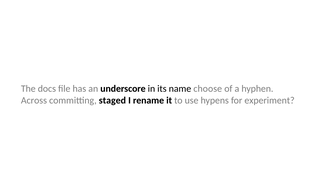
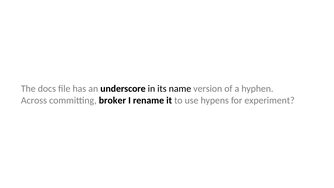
choose: choose -> version (208, 89)
staged: staged -> broker (112, 100)
